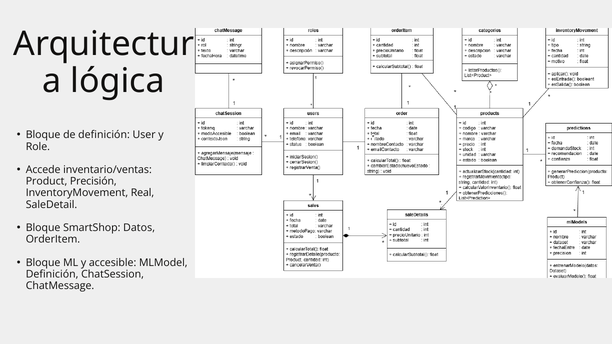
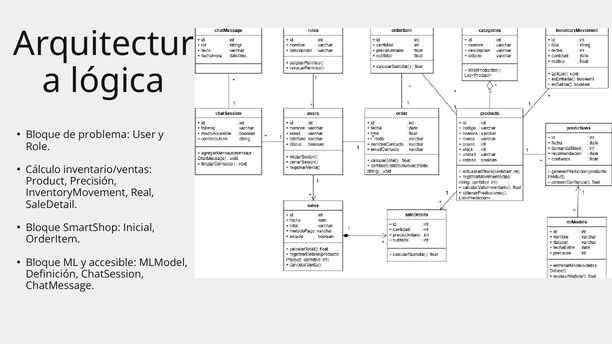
de definición: definición -> problema (104, 135)
Accede: Accede -> Cálculo (43, 170)
Datos: Datos -> Inicial (139, 228)
